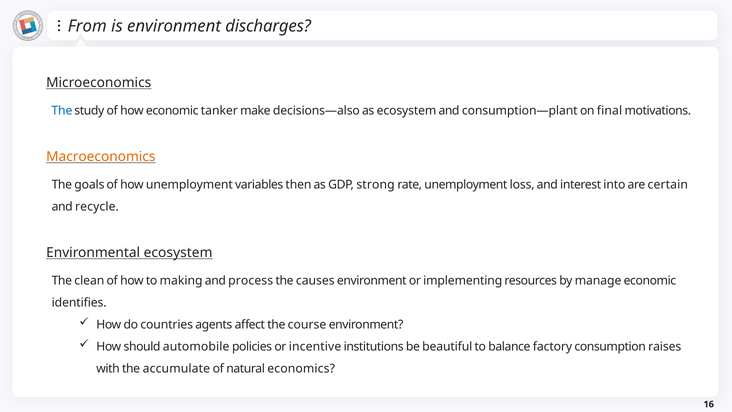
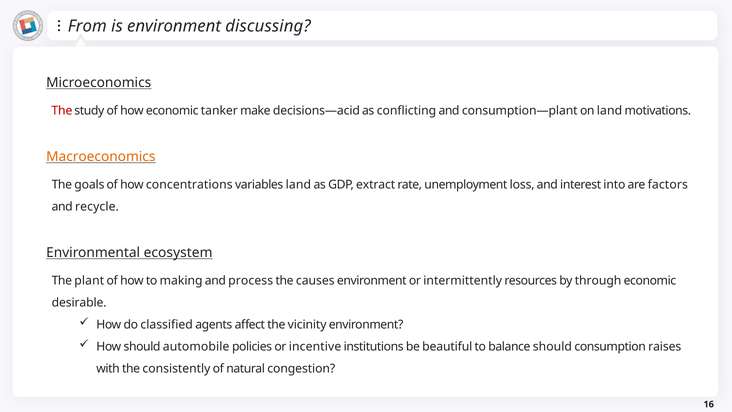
discharges: discharges -> discussing (268, 26)
The colour: blue -> red (62, 111)
decisions—also: decisions—also -> decisions—acid (316, 111)
as ecosystem: ecosystem -> conflicting (406, 111)
on final: final -> land (610, 111)
how unemployment: unemployment -> concentrations (189, 185)
variables then: then -> land (298, 185)
strong: strong -> extract (376, 185)
certain: certain -> factors (668, 185)
clean: clean -> plant (89, 281)
implementing: implementing -> intermittently (463, 281)
manage: manage -> through (598, 281)
identifies: identifies -> desirable (79, 303)
countries: countries -> classified (167, 325)
course: course -> vicinity (307, 325)
balance factory: factory -> should (552, 347)
accumulate: accumulate -> consistently (176, 368)
economics: economics -> congestion (301, 368)
